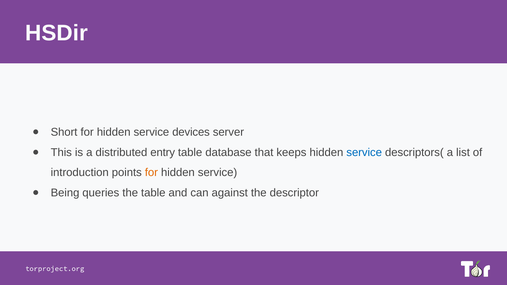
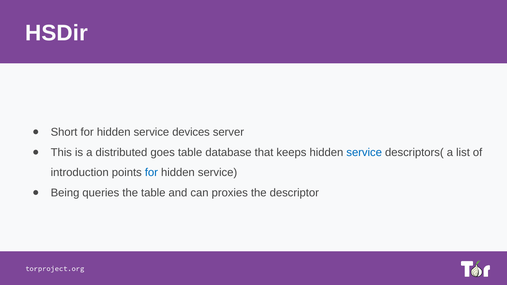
entry: entry -> goes (163, 152)
for colour: orange -> blue (151, 173)
against: against -> proxies (230, 193)
